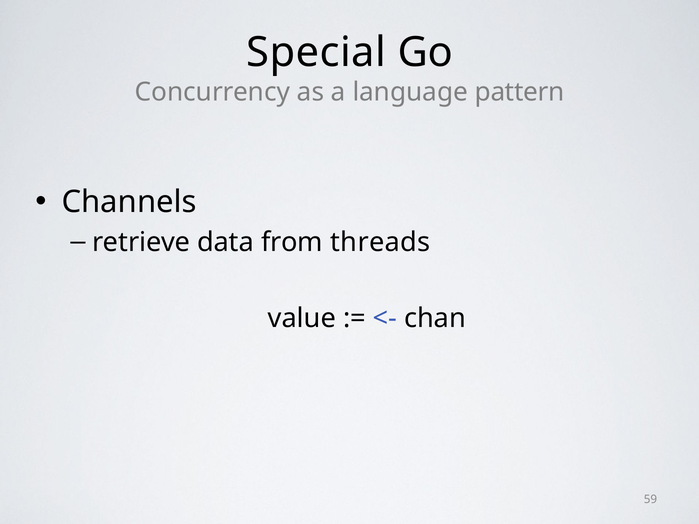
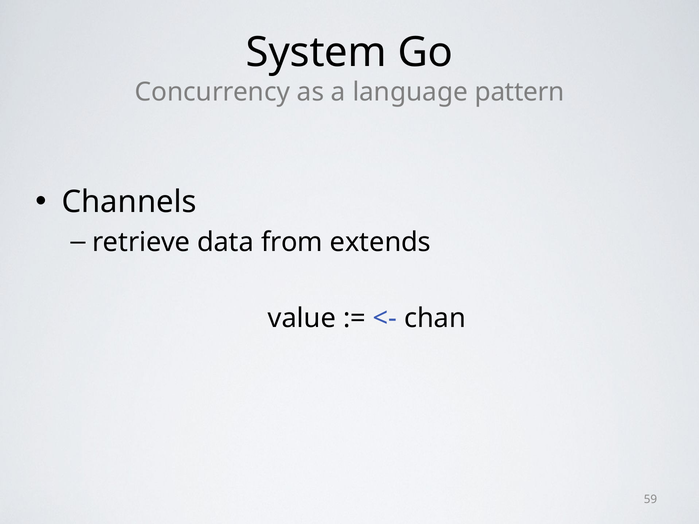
Special: Special -> System (316, 52)
threads: threads -> extends (380, 242)
